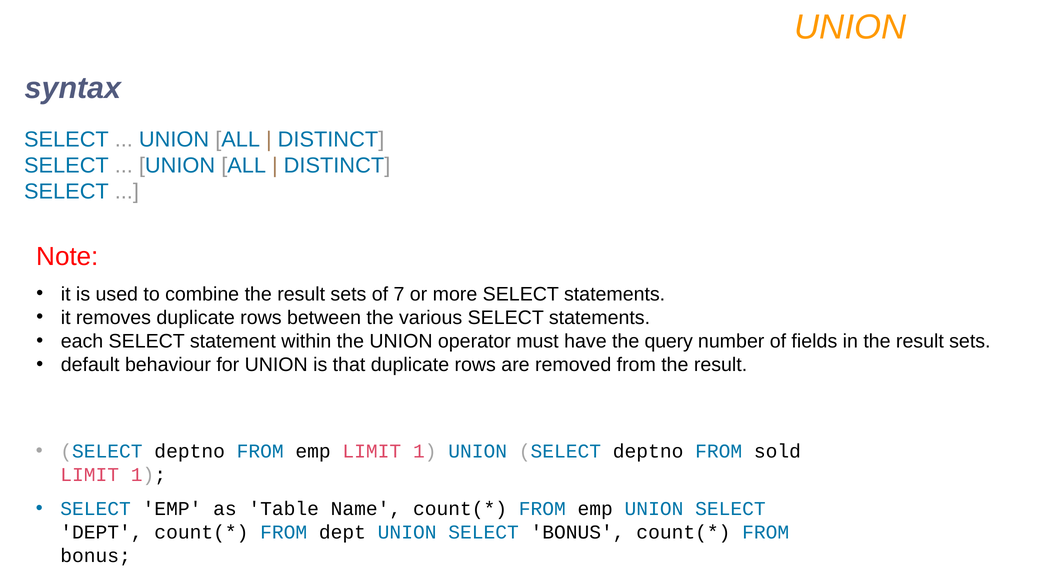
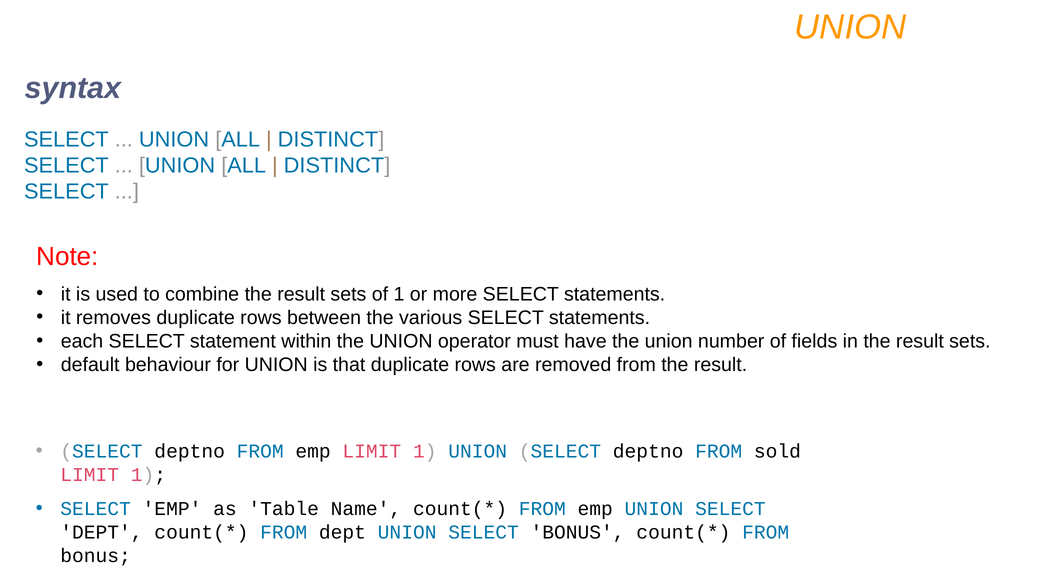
of 7: 7 -> 1 (399, 294)
have the query: query -> union (669, 341)
